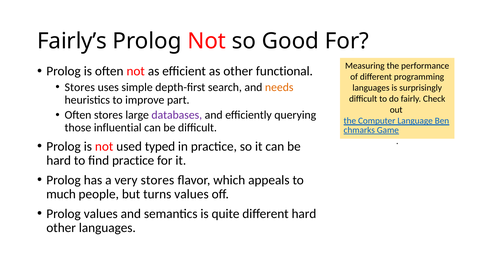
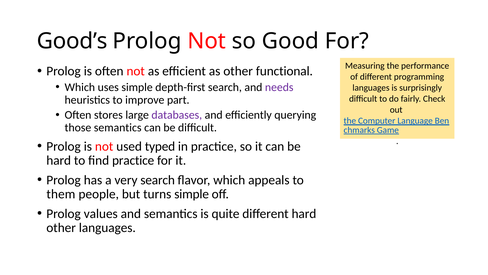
Fairly’s: Fairly’s -> Good’s (72, 41)
Stores: Stores -> Which (80, 87)
needs colour: orange -> purple (279, 87)
those influential: influential -> semantics (118, 128)
very stores: stores -> search (158, 180)
much: much -> them (61, 194)
turns values: values -> simple (192, 194)
